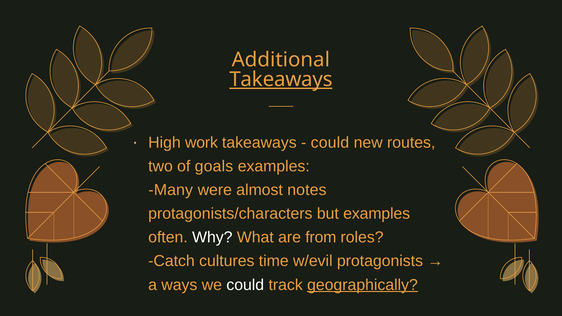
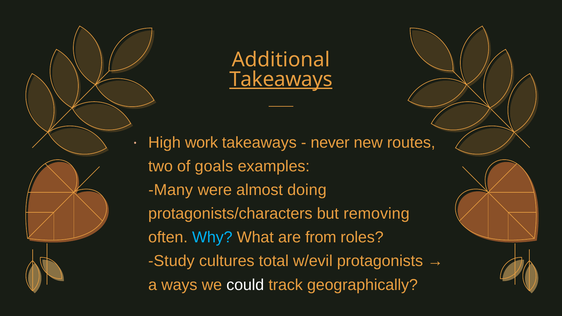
could: could -> never (330, 143)
notes: notes -> doing (307, 190)
but examples: examples -> removing (377, 214)
Why colour: white -> light blue (212, 237)
Catch: Catch -> Study (171, 261)
time: time -> total (274, 261)
geographically underline: present -> none (362, 285)
